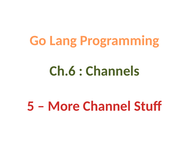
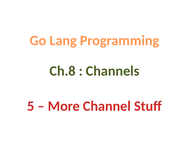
Ch.6: Ch.6 -> Ch.8 (63, 71)
